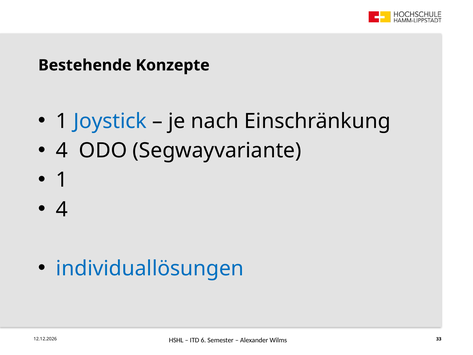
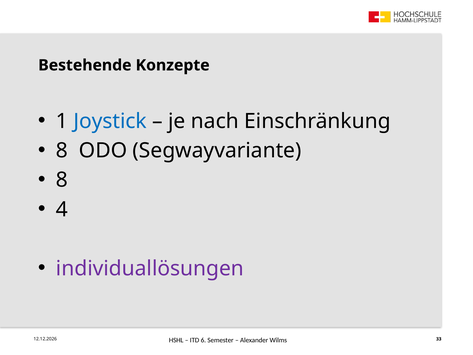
4: 4 -> 8 (62, 150)
1: 1 -> 8 (62, 180)
individuallösungen colour: blue -> purple (150, 268)
